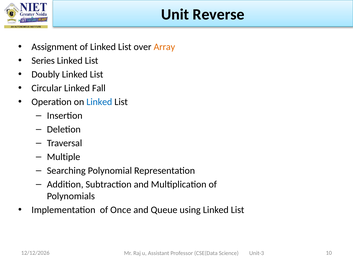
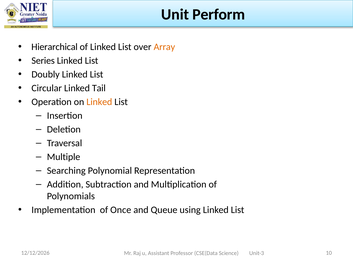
Reverse: Reverse -> Perform (219, 14)
Assignment: Assignment -> Hierarchical (55, 47)
Fall: Fall -> Tail (99, 88)
Linked colour: blue -> orange (99, 102)
